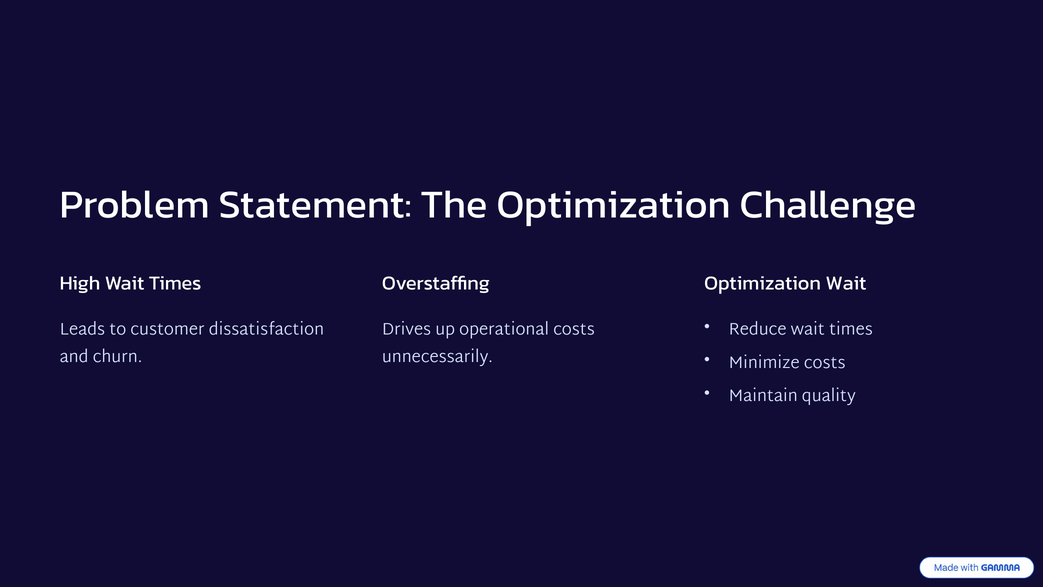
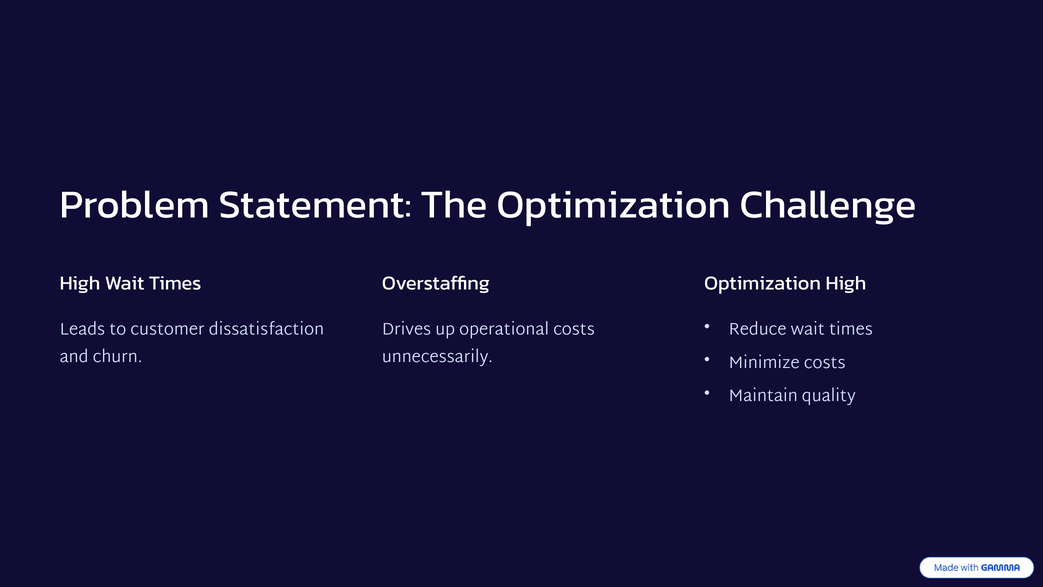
Optimization Wait: Wait -> High (846, 283)
